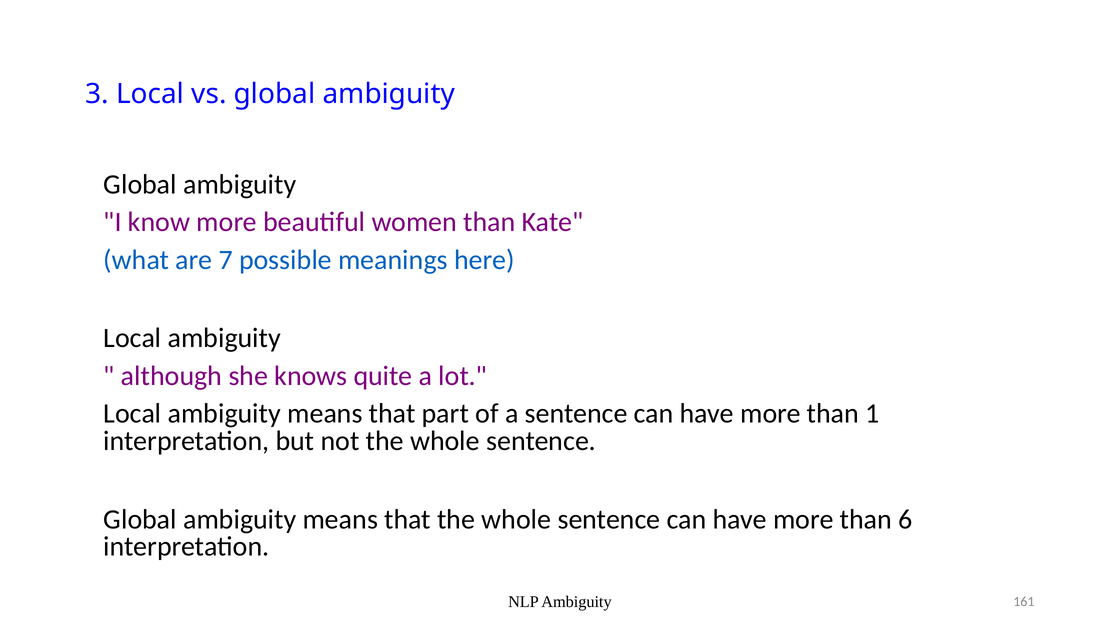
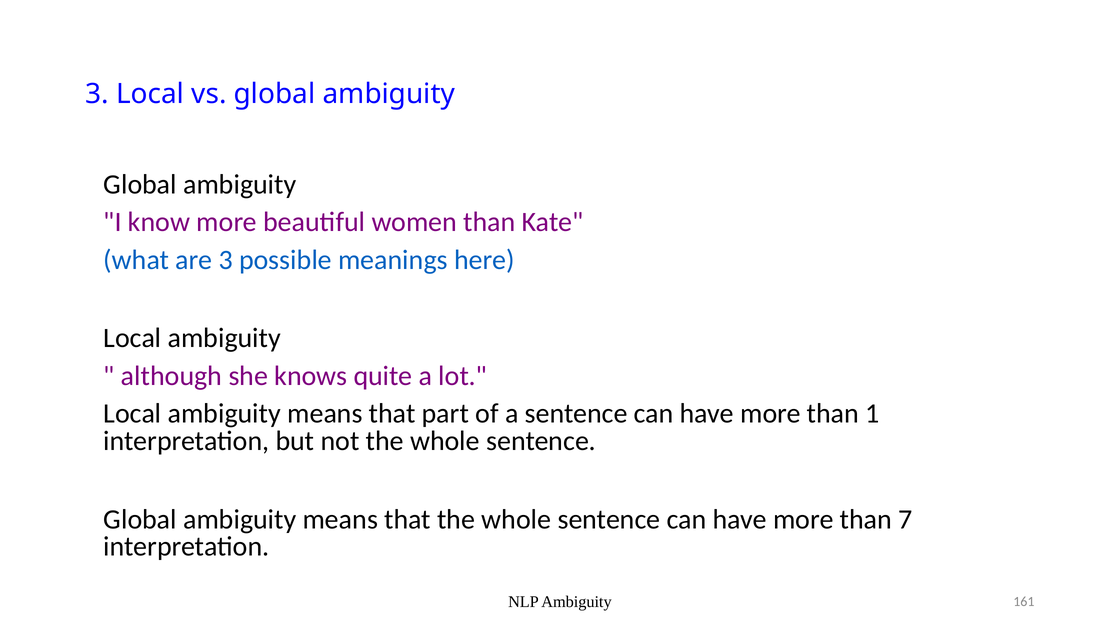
are 7: 7 -> 3 (226, 260)
6: 6 -> 7 (905, 519)
